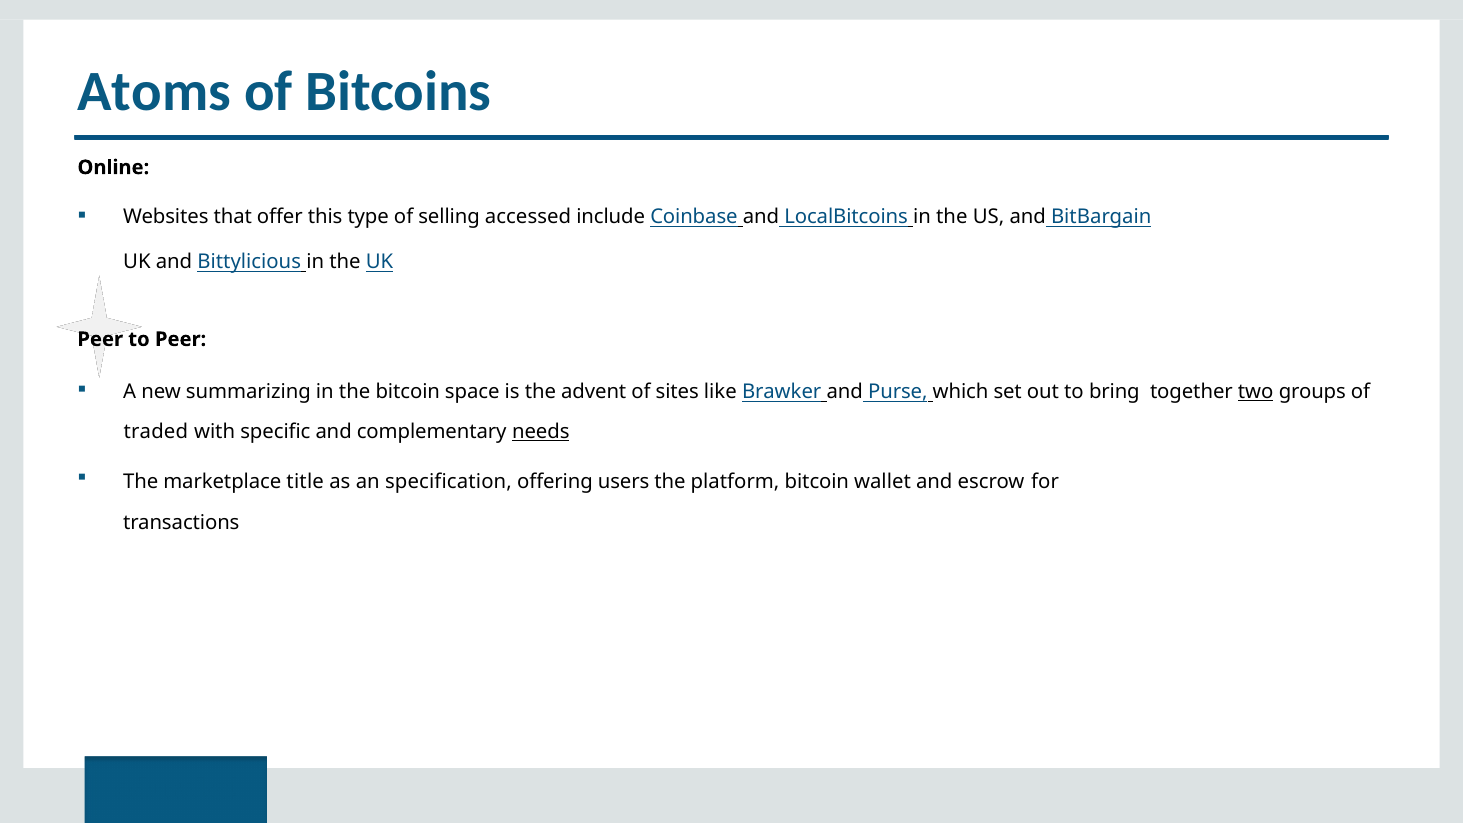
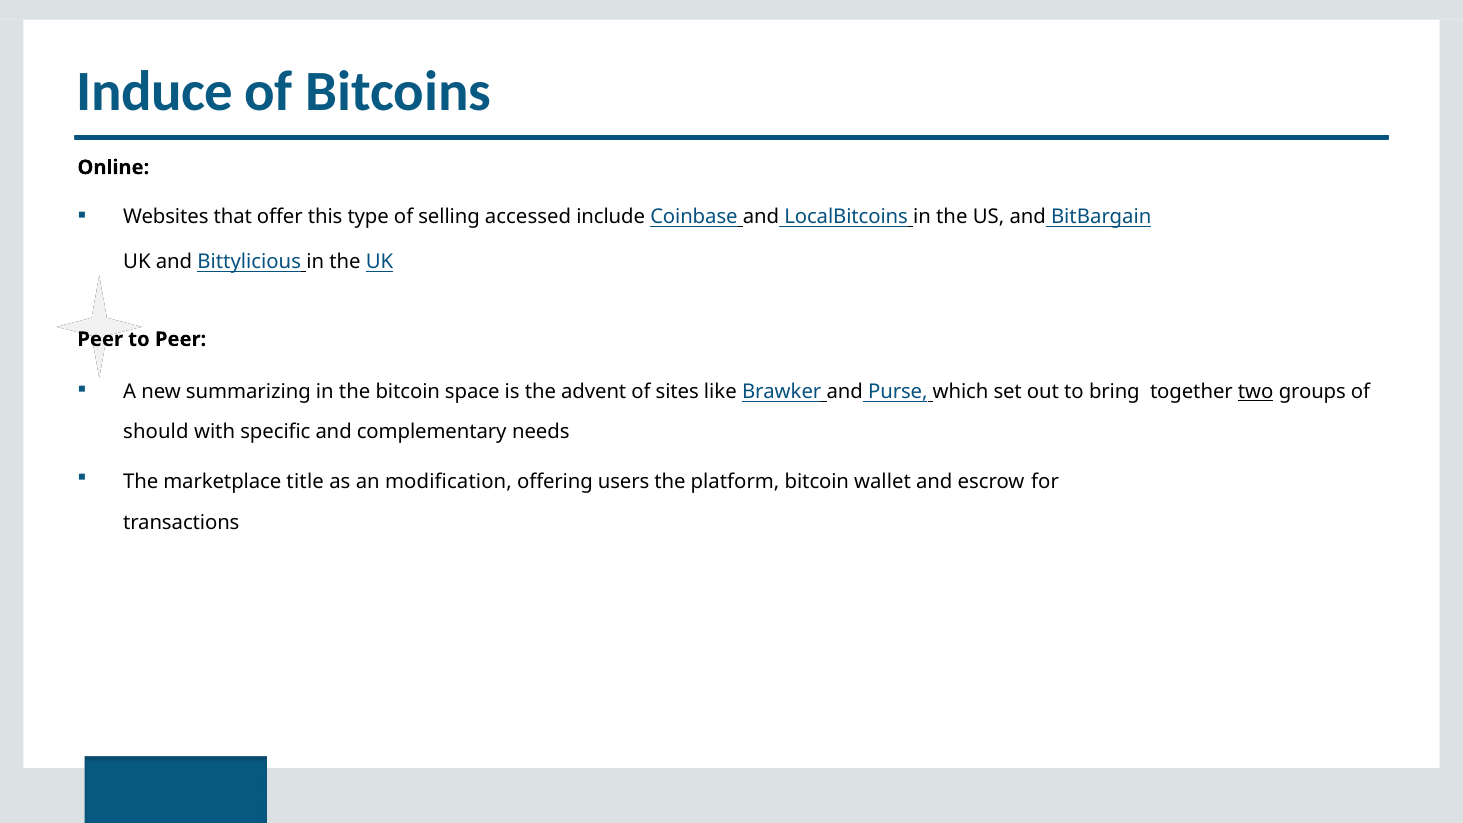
Atoms: Atoms -> Induce (155, 92)
traded: traded -> should (156, 432)
needs underline: present -> none (541, 432)
specification: specification -> modification (448, 482)
